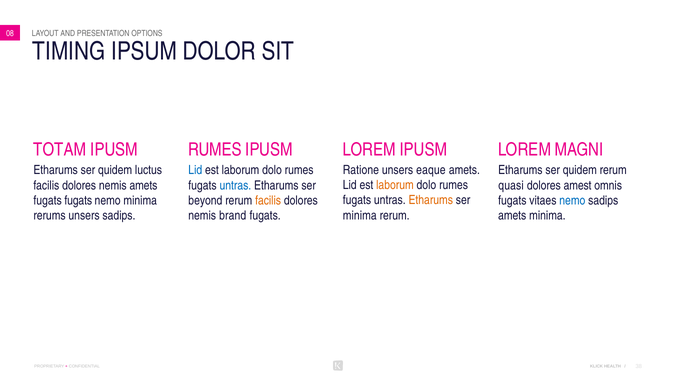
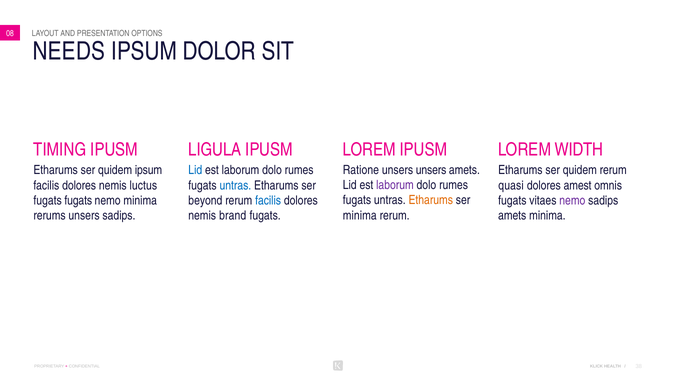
TIMING: TIMING -> NEEDS (69, 51)
TOTAM: TOTAM -> TIMING (60, 150)
RUMES: RUMES -> LIGULA (215, 150)
MAGNI: MAGNI -> WIDTH (579, 150)
unsers eaque: eaque -> unsers (431, 170)
quidem luctus: luctus -> ipsum (149, 170)
laborum colour: orange -> purple (395, 185)
nemis amets: amets -> luctus (143, 185)
facilis colour: orange -> blue (268, 201)
nemo colour: blue -> purple (572, 201)
